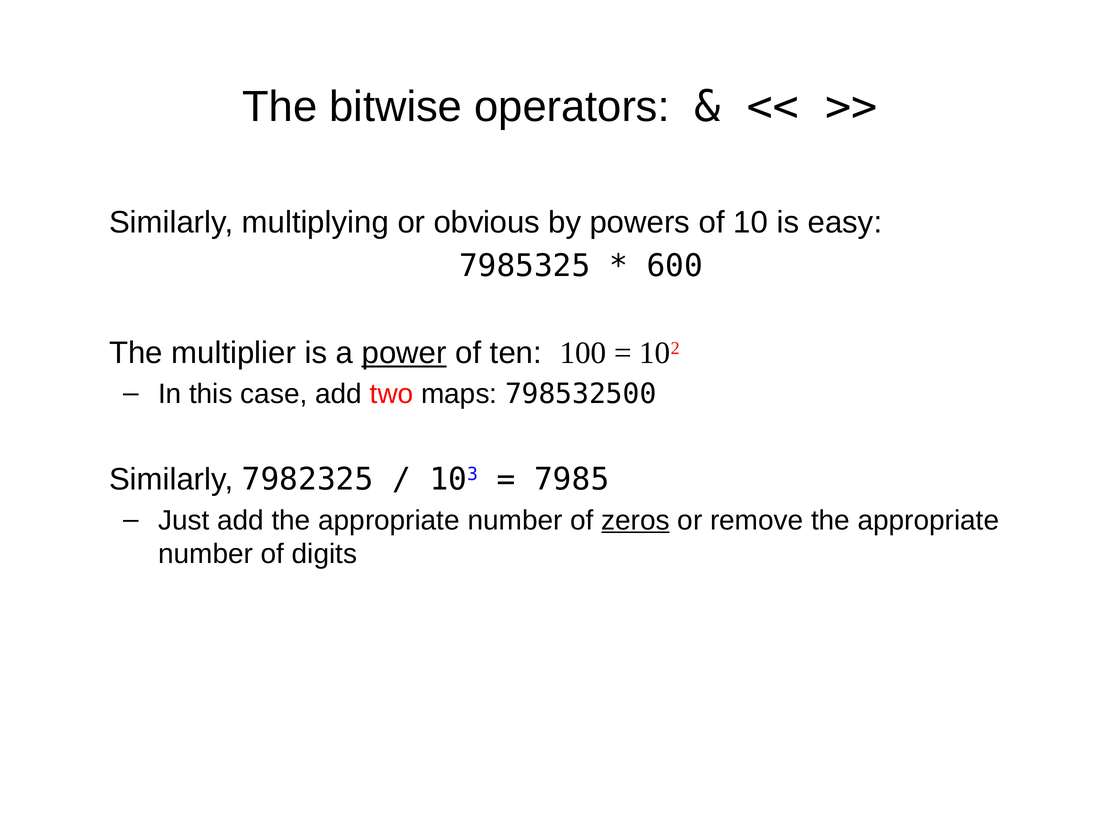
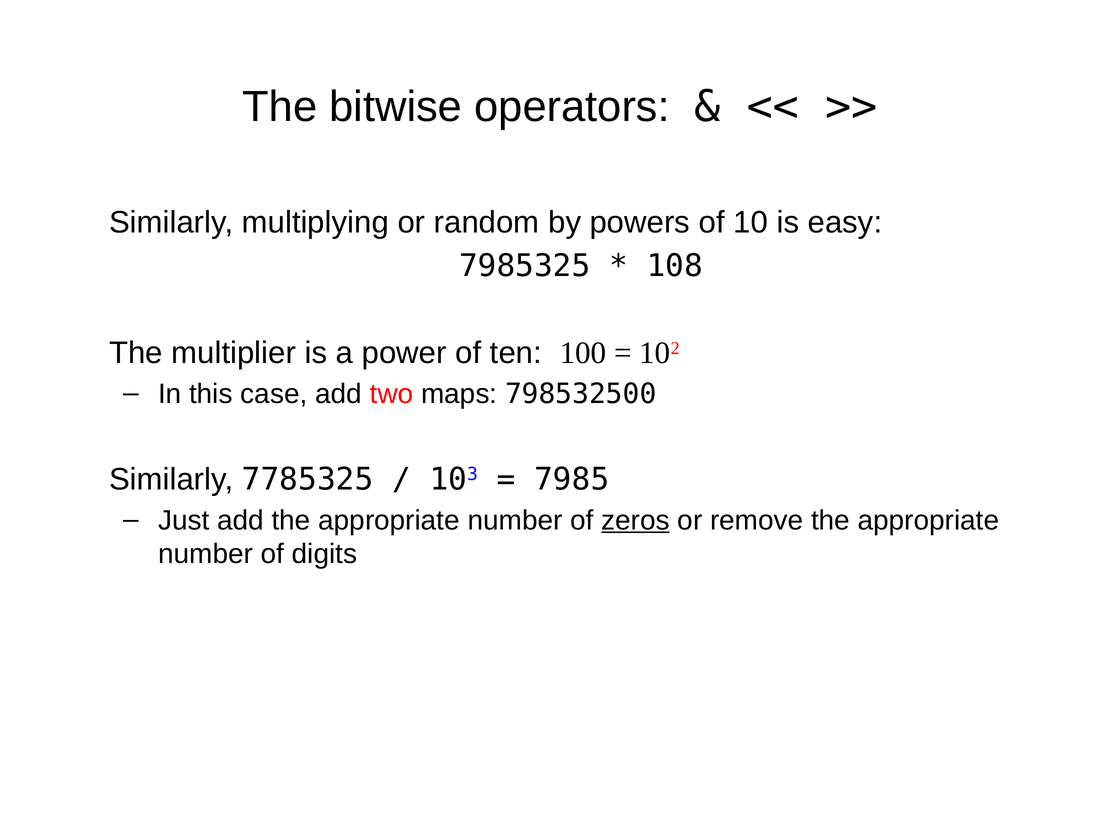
obvious: obvious -> random (487, 222)
600: 600 -> 108 (675, 266)
power underline: present -> none (404, 353)
7982325: 7982325 -> 7785325 (308, 479)
